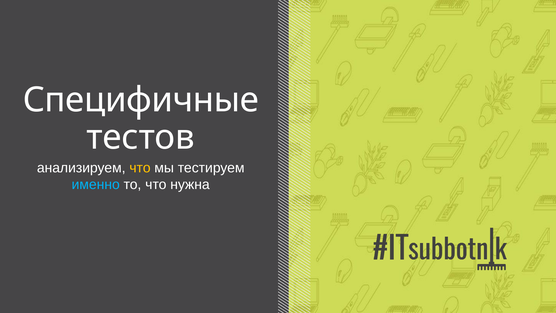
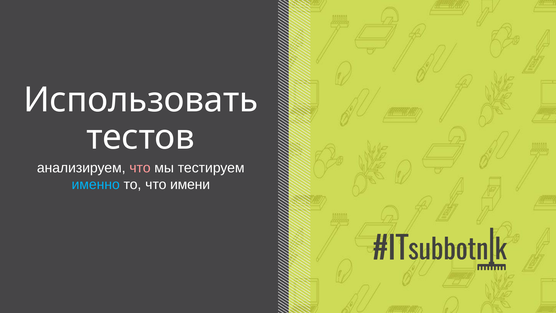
Специфичные: Специфичные -> Использовать (141, 100)
что colour: yellow -> pink (140, 168)
нужна: нужна -> имени (190, 184)
